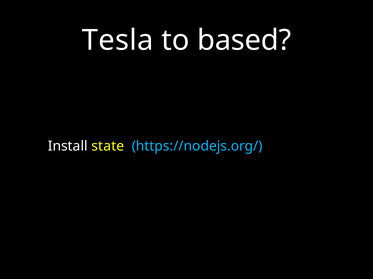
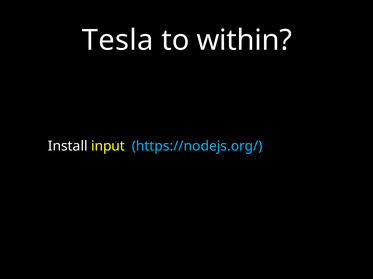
based: based -> within (244, 40)
state: state -> input (108, 146)
